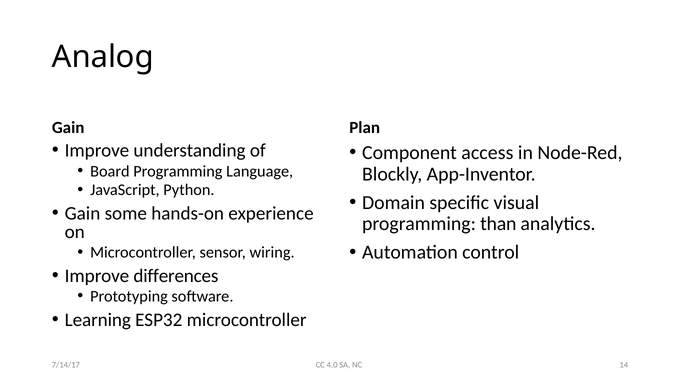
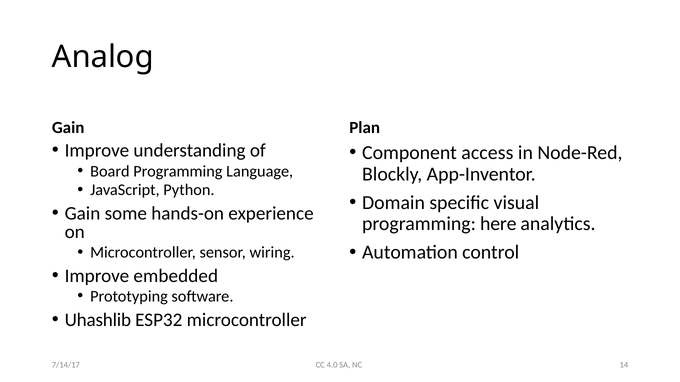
than: than -> here (498, 224)
differences: differences -> embedded (176, 276)
Learning: Learning -> Uhashlib (98, 320)
